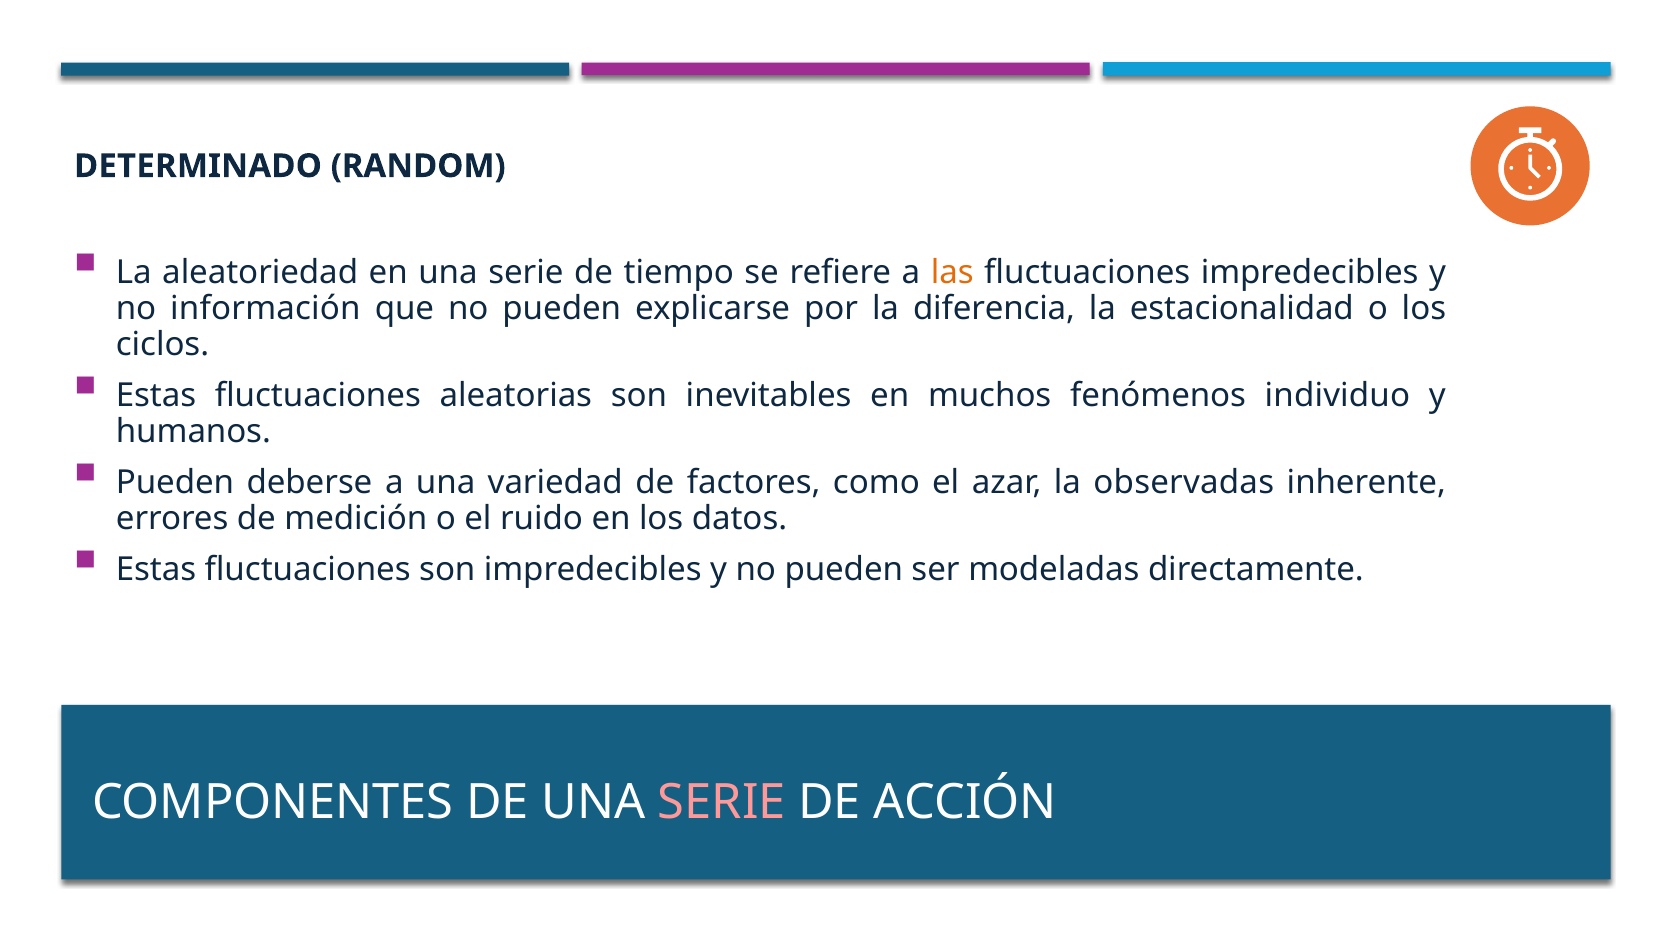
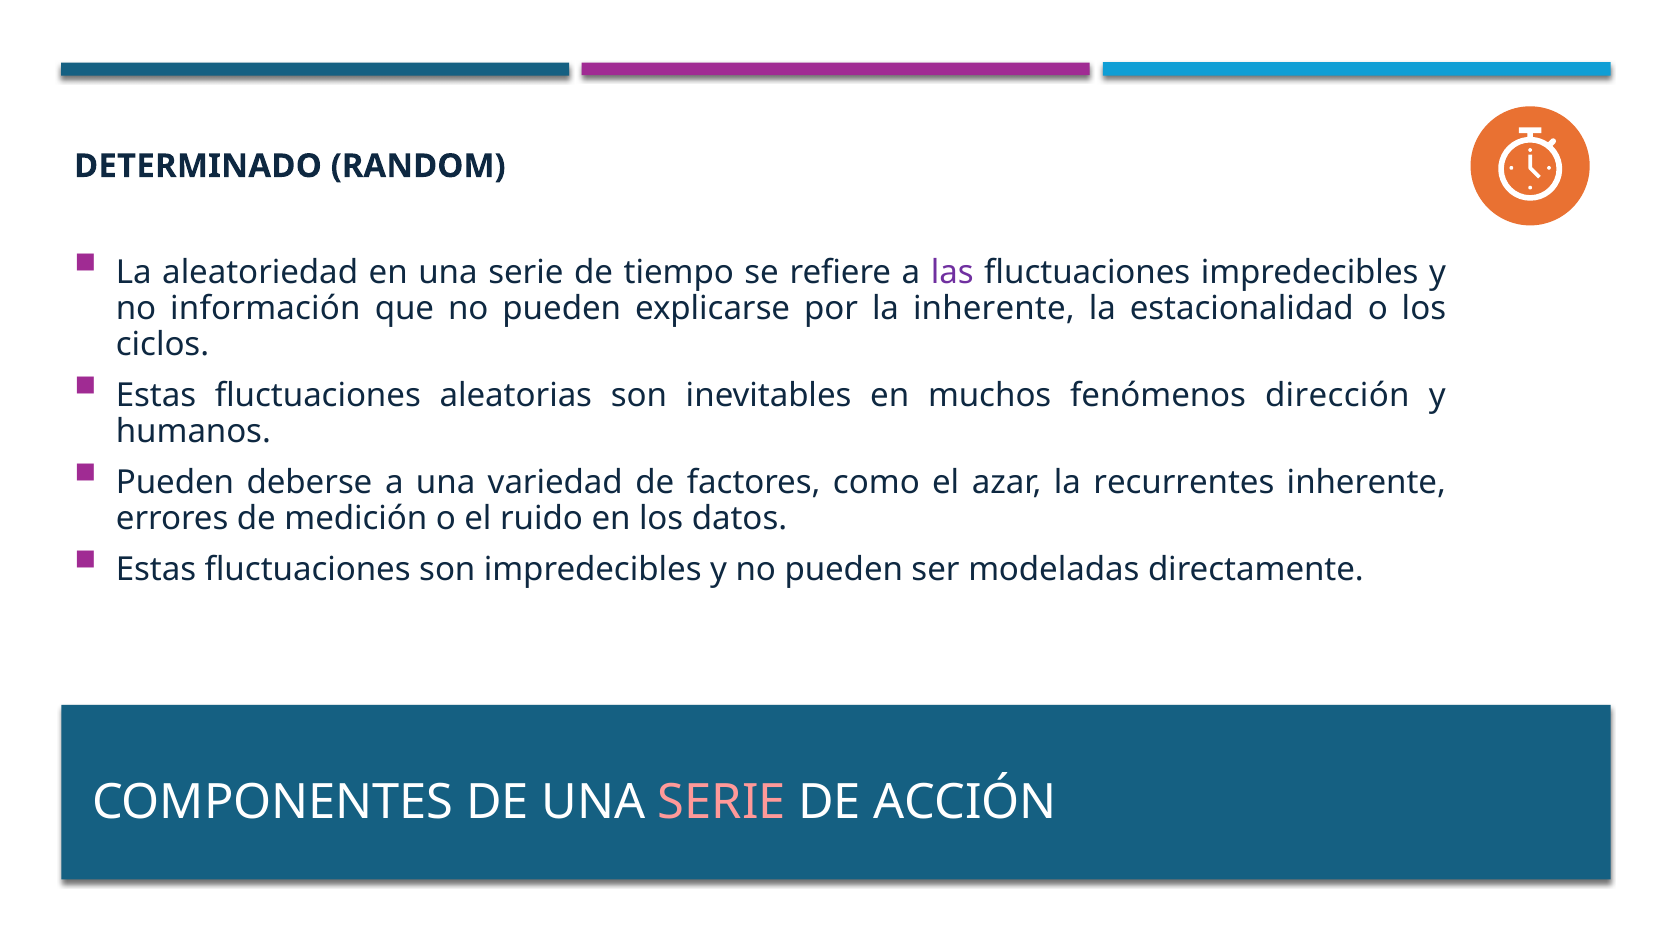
las colour: orange -> purple (952, 273)
la diferencia: diferencia -> inherente (994, 309)
individuo: individuo -> dirección (1337, 396)
observadas: observadas -> recurrentes (1184, 483)
